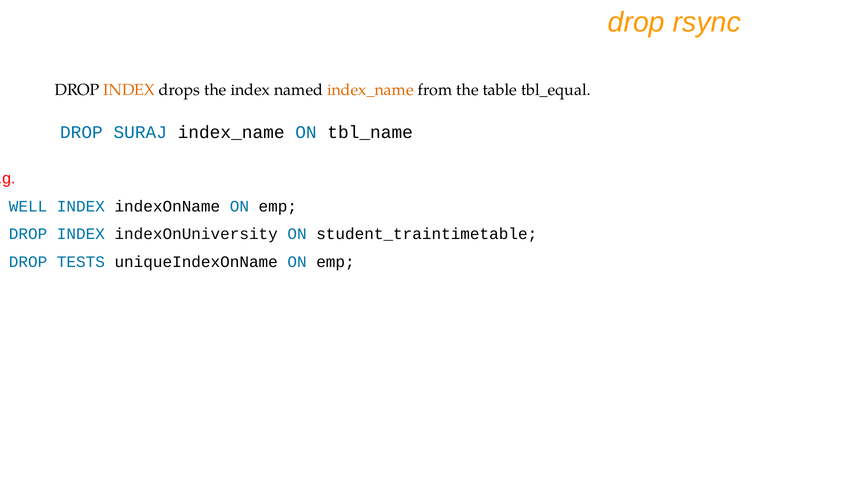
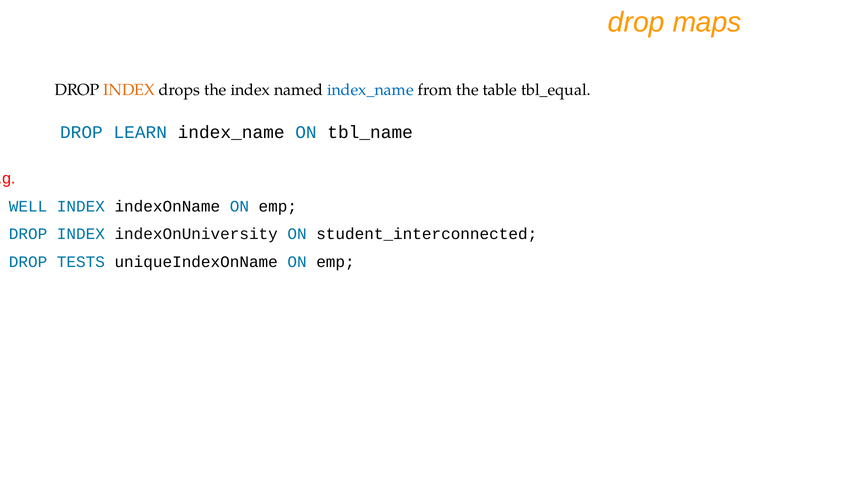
rsync: rsync -> maps (707, 22)
index_name colour: orange -> blue (370, 90)
SURAJ: SURAJ -> LEARN (140, 132)
student_traintimetable: student_traintimetable -> student_interconnected (427, 234)
